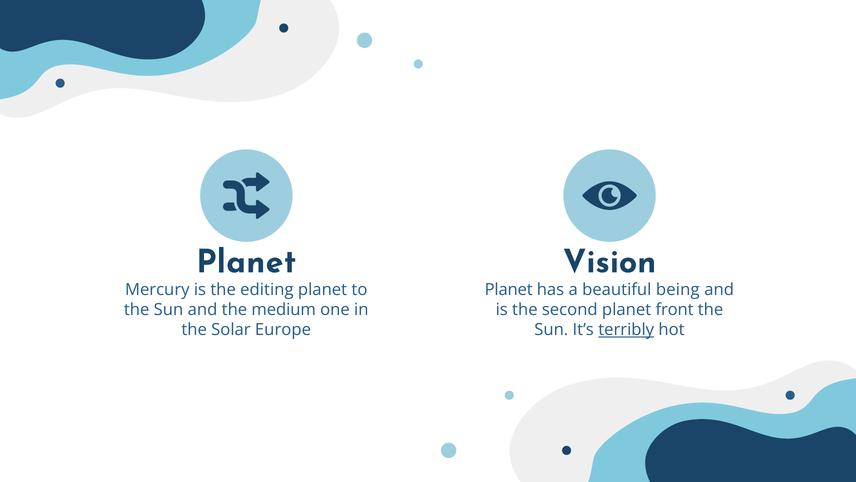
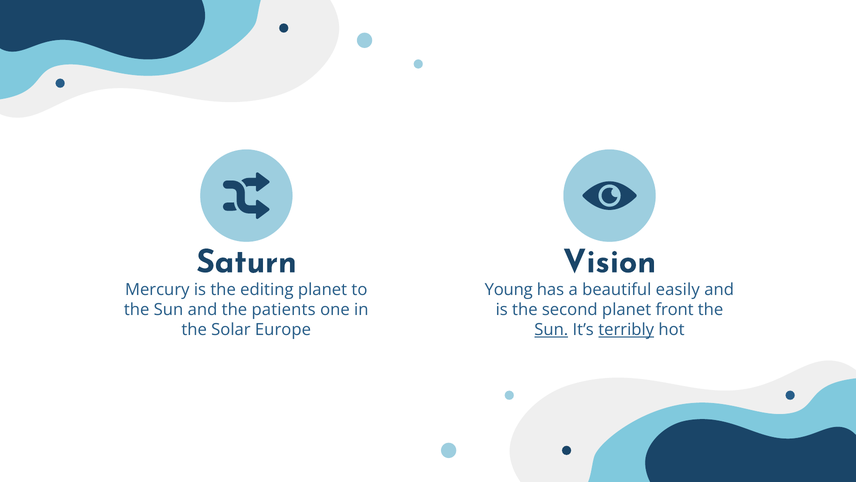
Planet: Planet -> Saturn (247, 261)
Planet: Planet -> Young (509, 290)
being: being -> easily (678, 290)
medium: medium -> patients (284, 310)
Sun underline: none -> present (551, 330)
